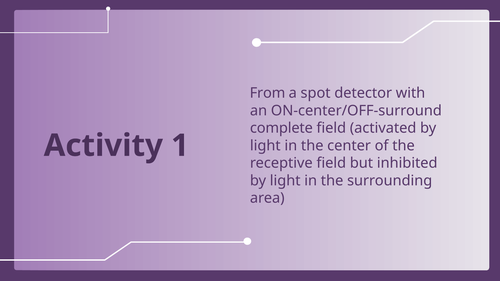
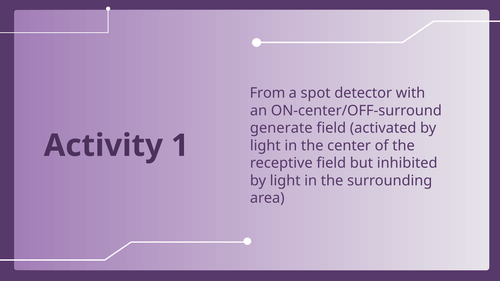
complete: complete -> generate (281, 128)
